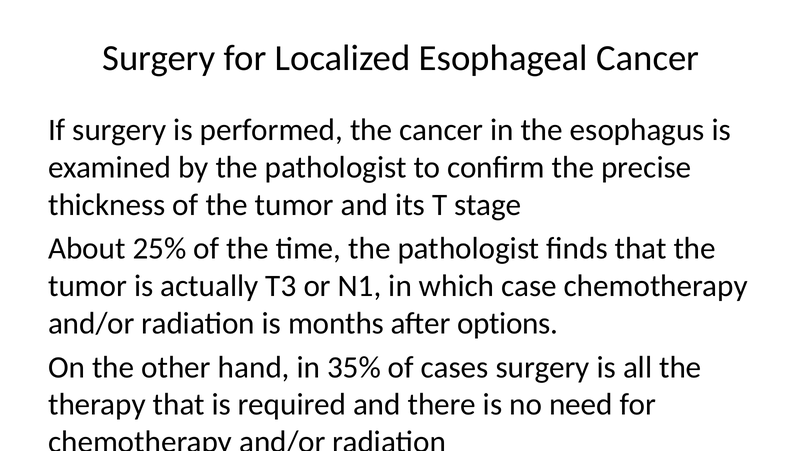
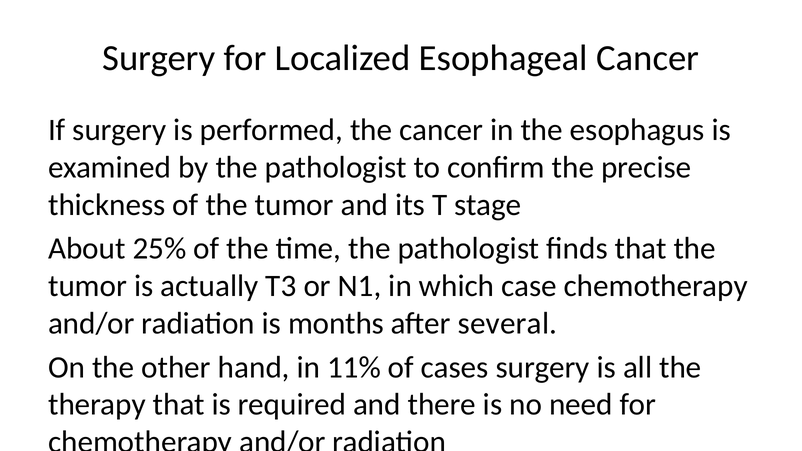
options: options -> several (507, 324)
35%: 35% -> 11% (354, 367)
